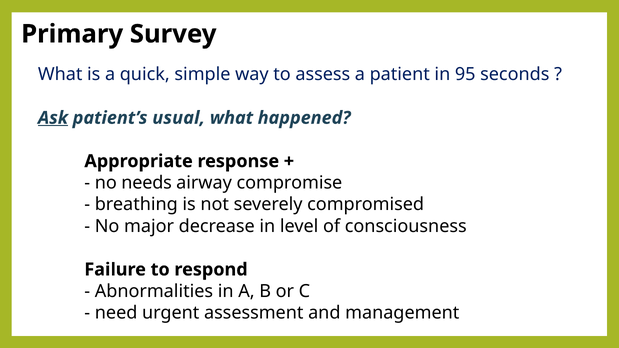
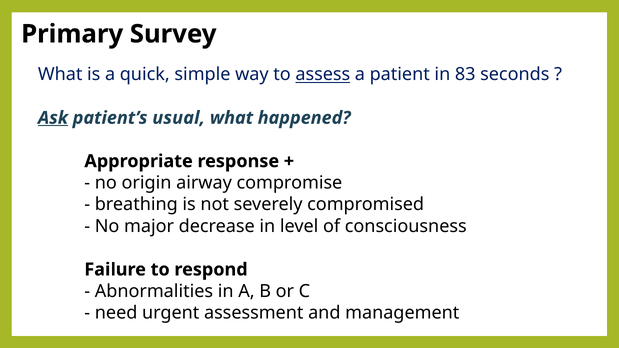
assess underline: none -> present (323, 75)
95: 95 -> 83 (465, 75)
needs: needs -> origin (147, 183)
